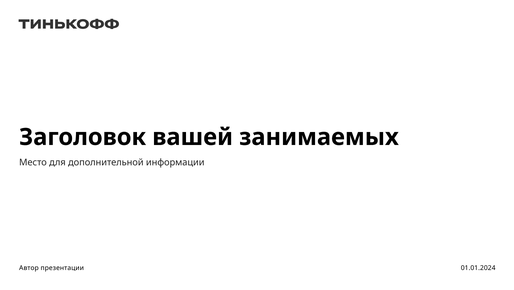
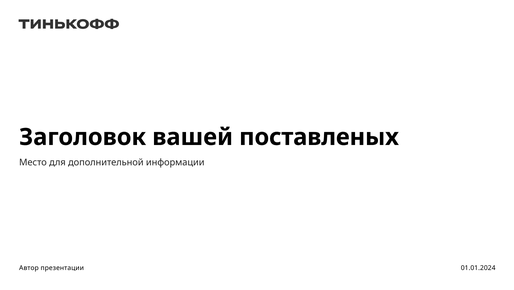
занимаемых: занимаемых -> поставленых (319, 137)
